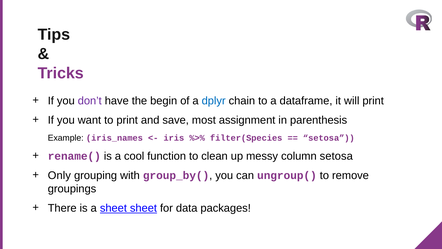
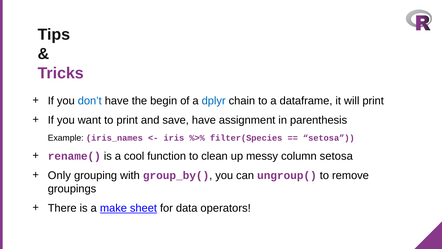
don’t colour: purple -> blue (90, 101)
save most: most -> have (204, 120)
a sheet: sheet -> make (113, 208)
packages: packages -> operators (226, 208)
